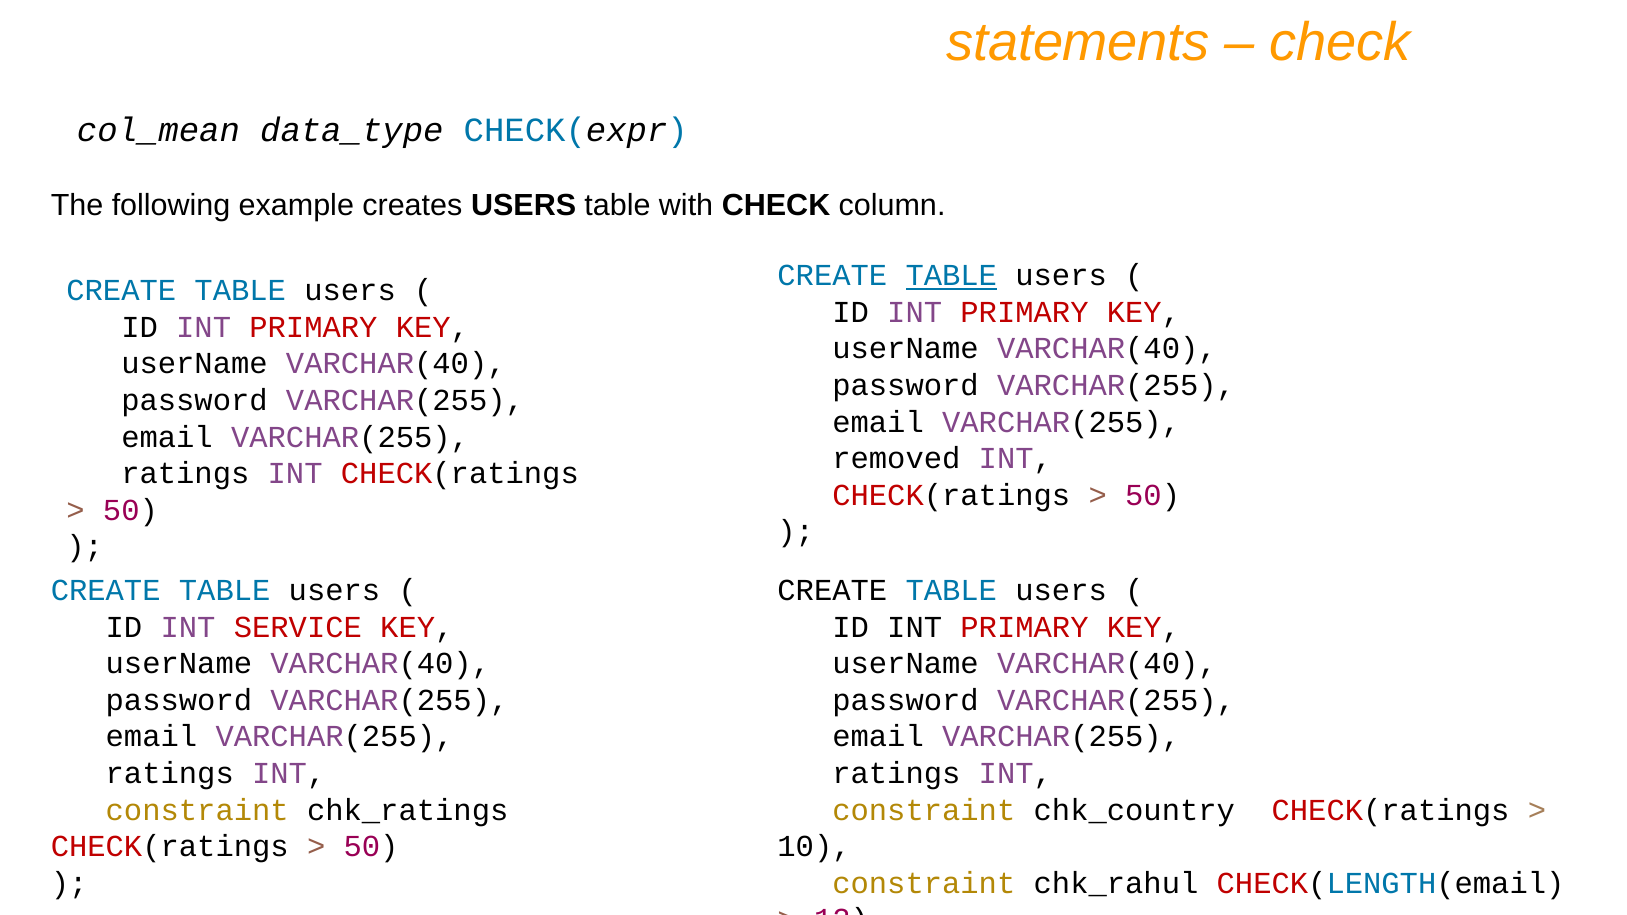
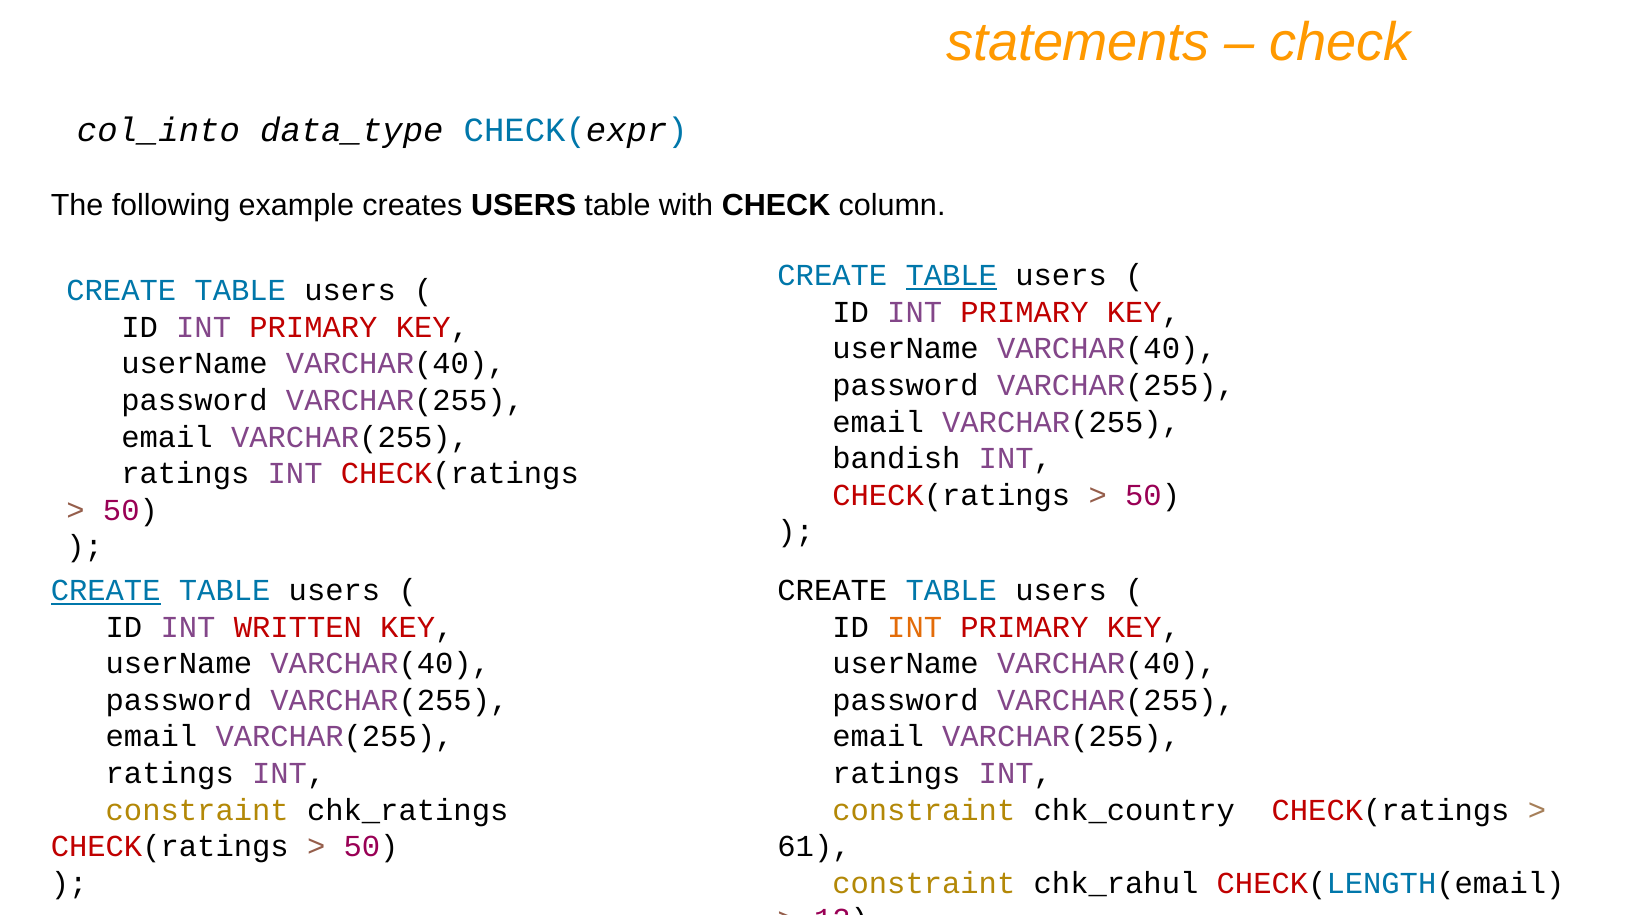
col_mean: col_mean -> col_into (158, 131)
removed: removed -> bandish (896, 459)
CREATE underline: none -> present (106, 591)
SERVICE: SERVICE -> WRITTEN (298, 627)
INT colour: black -> orange (915, 627)
10: 10 -> 61 (814, 847)
